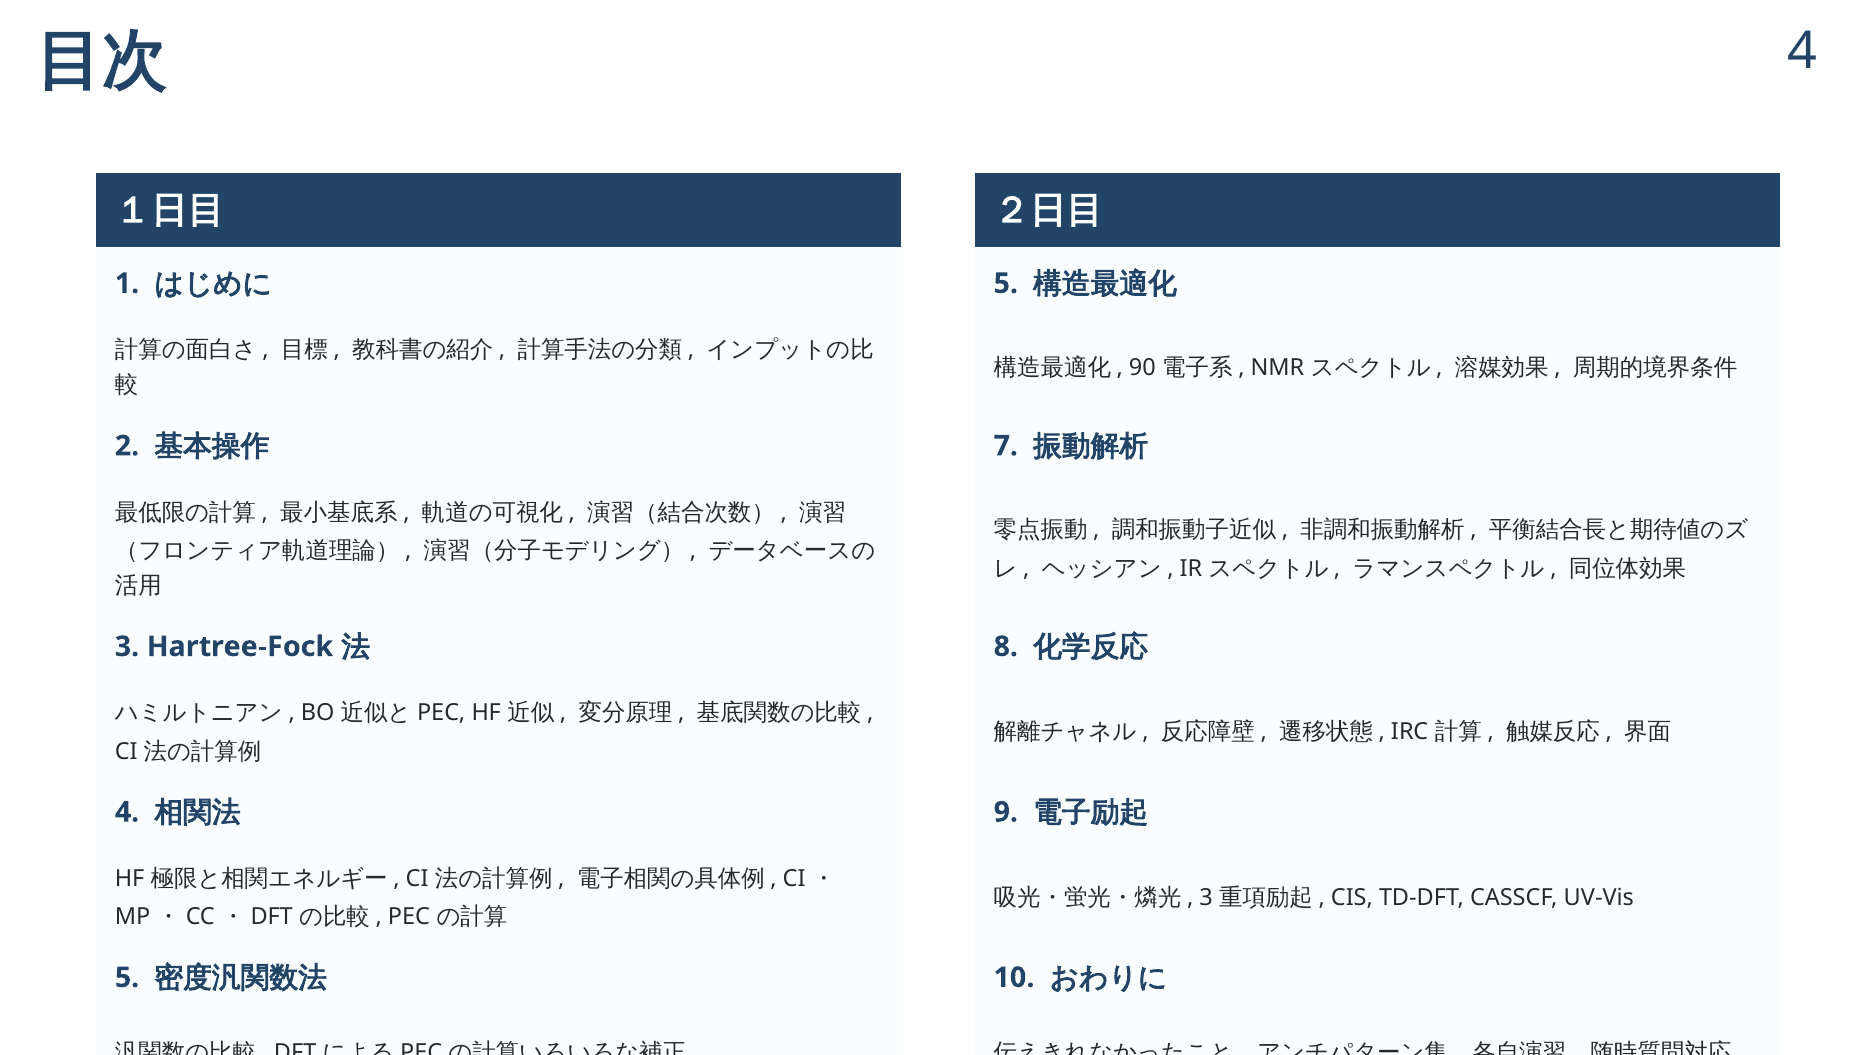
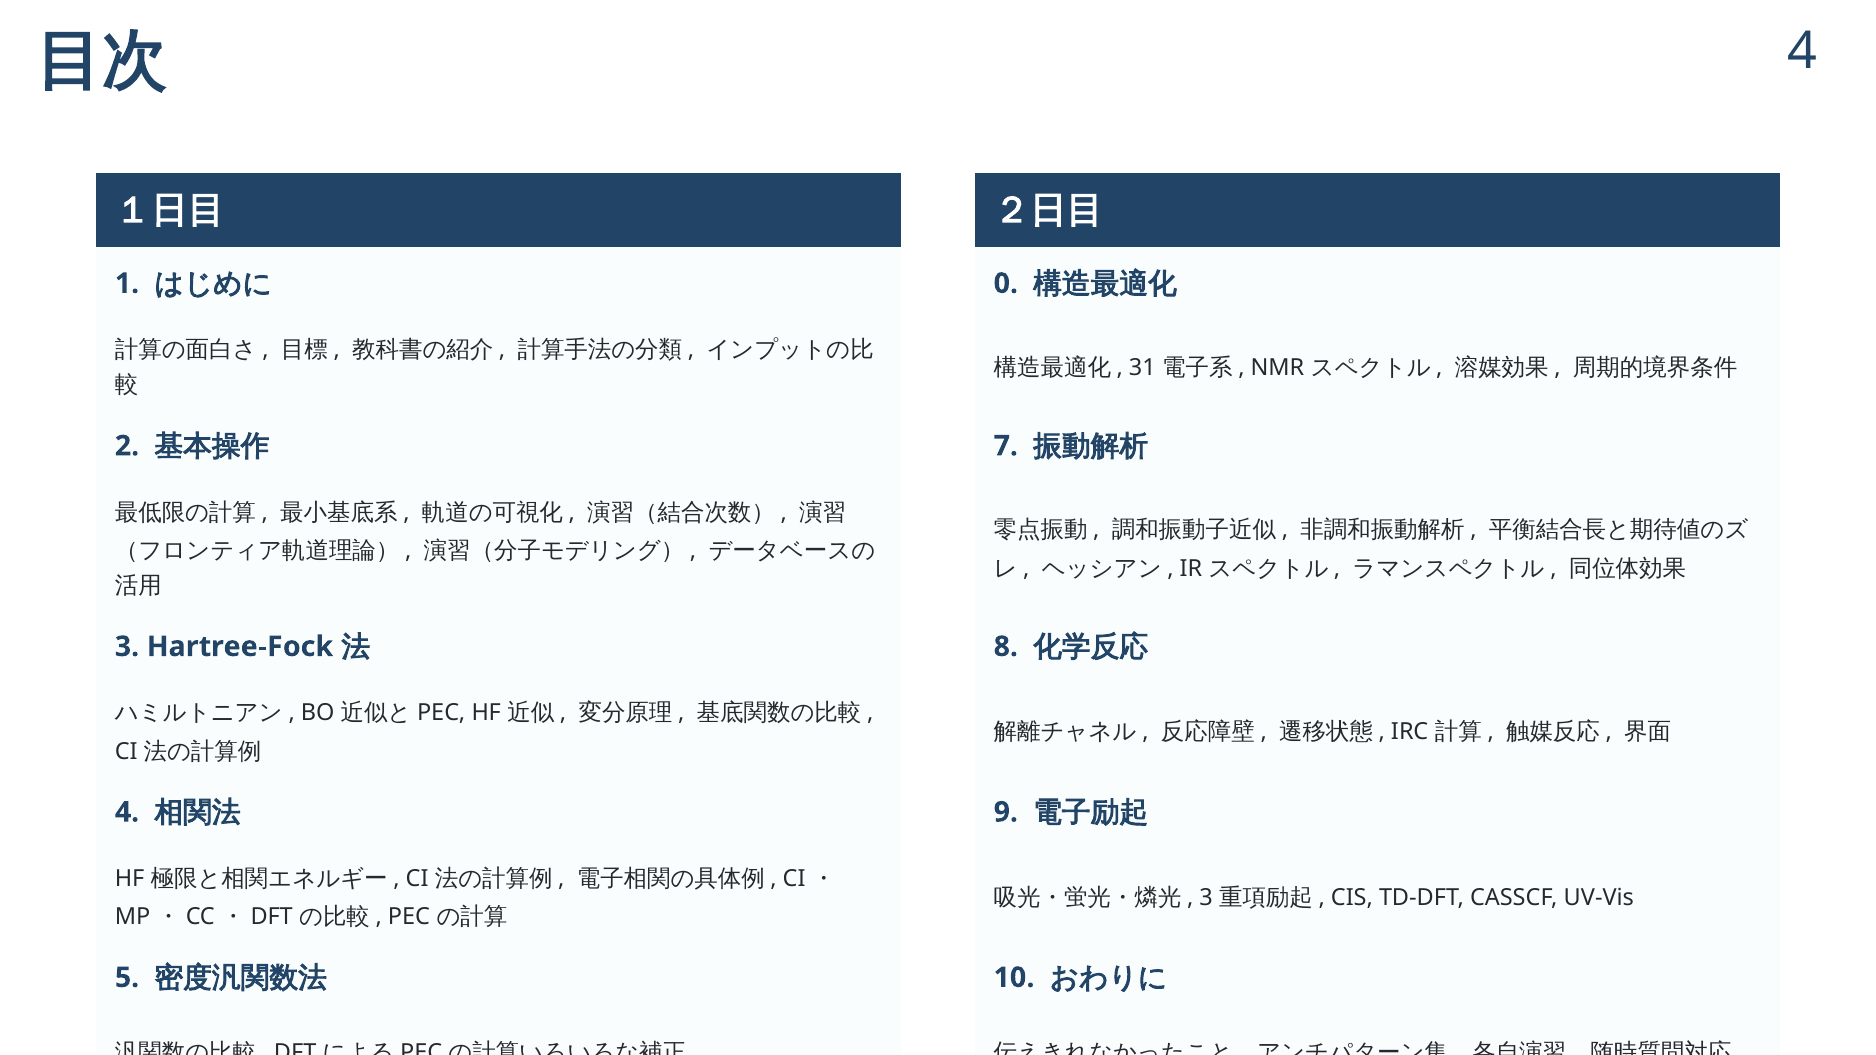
5: 5 -> 0 (1006, 284)
90: 90 -> 31 (1142, 368)
